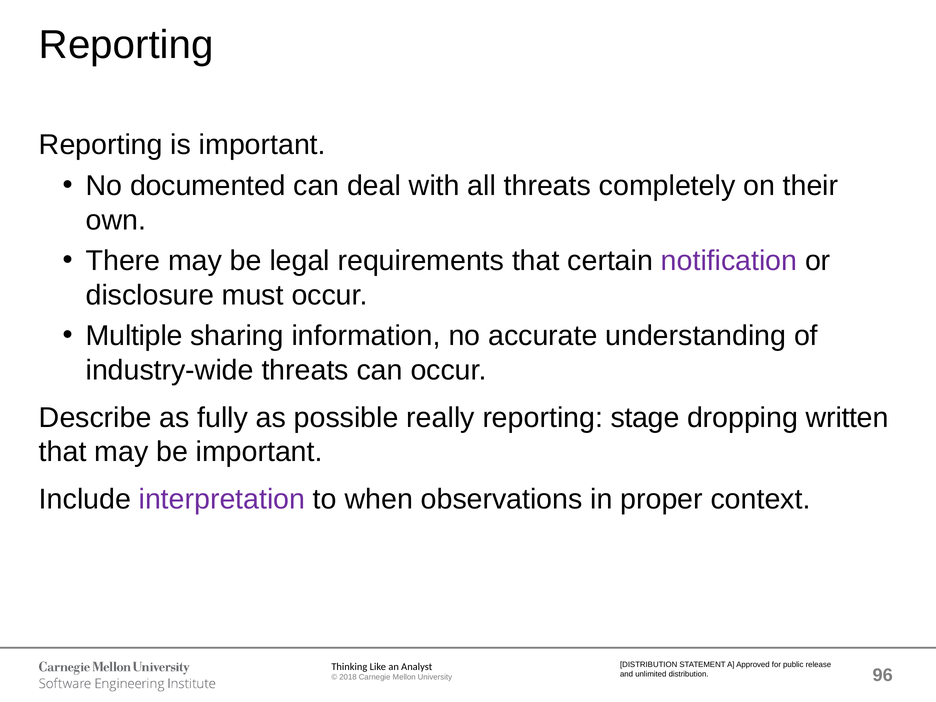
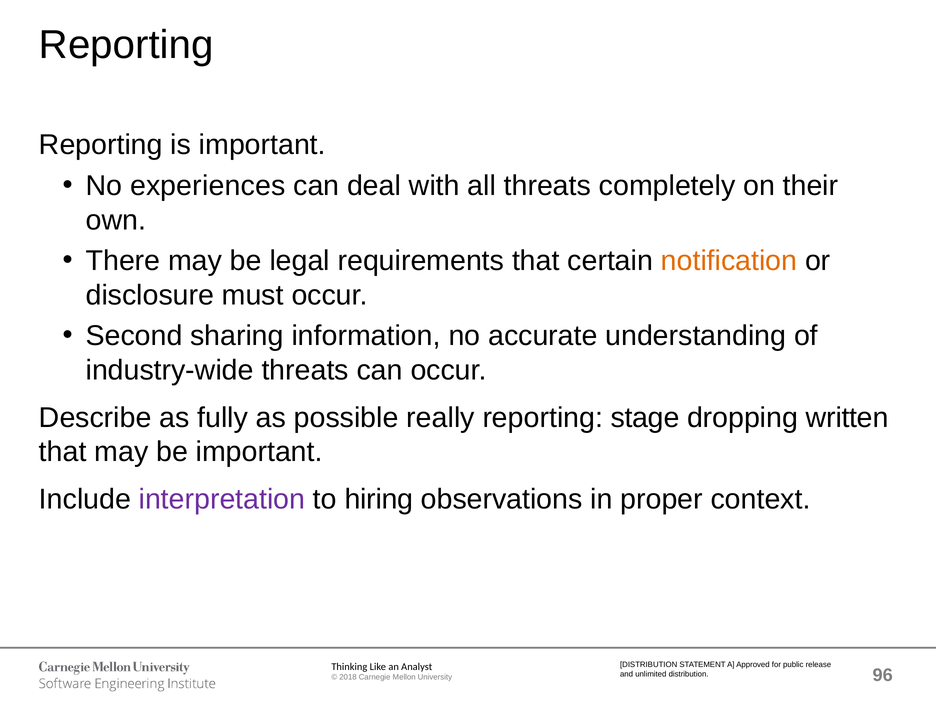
documented: documented -> experiences (208, 186)
notification colour: purple -> orange (729, 261)
Multiple: Multiple -> Second (134, 336)
when: when -> hiring (379, 499)
